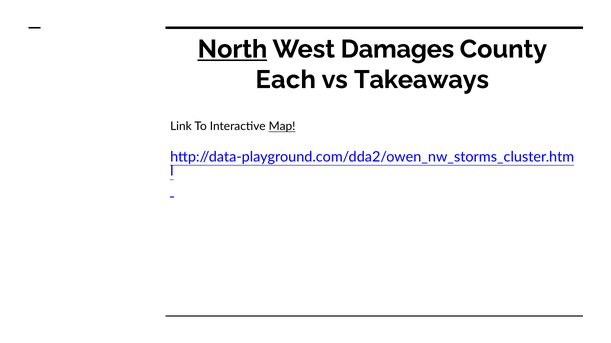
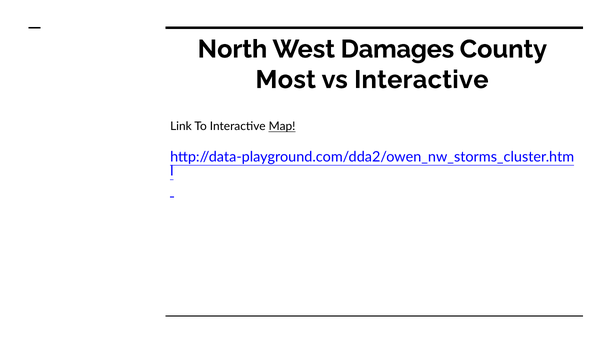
North underline: present -> none (233, 49)
Each: Each -> Most (286, 80)
vs Takeaways: Takeaways -> Interactive (421, 80)
